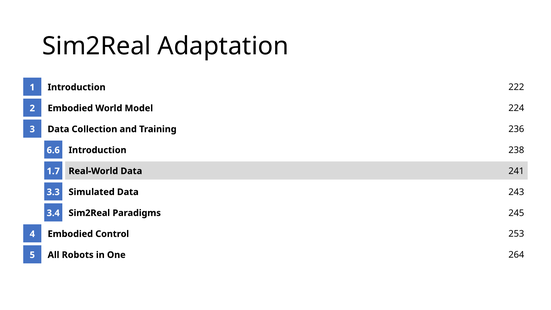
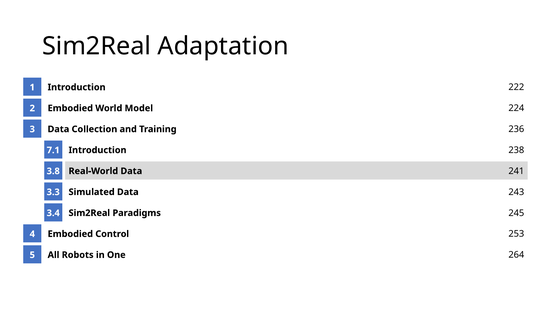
6.6: 6.6 -> 7.1 (53, 150)
1.7: 1.7 -> 3.8 (53, 171)
